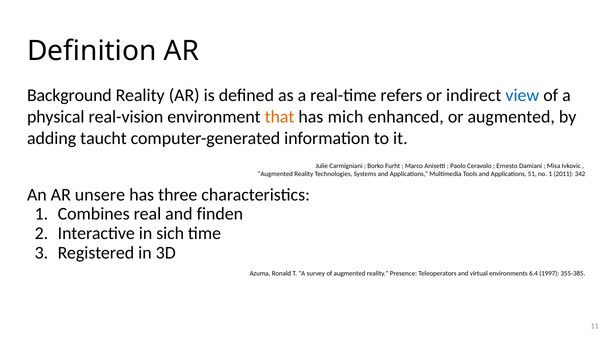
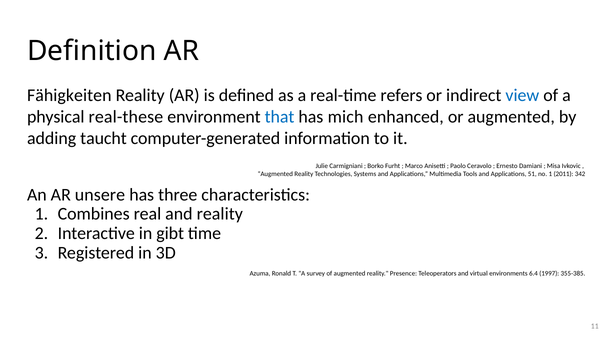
Background: Background -> Fähigkeiten (69, 95)
real-vision: real-vision -> real-these (126, 117)
that colour: orange -> blue (280, 117)
and finden: finden -> reality (220, 214)
sich: sich -> gibt (170, 233)
